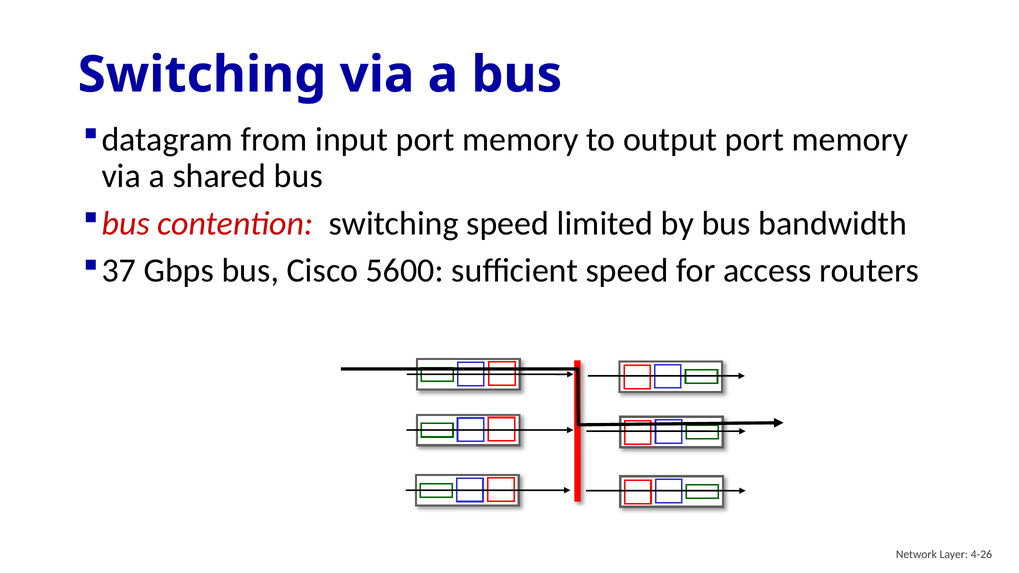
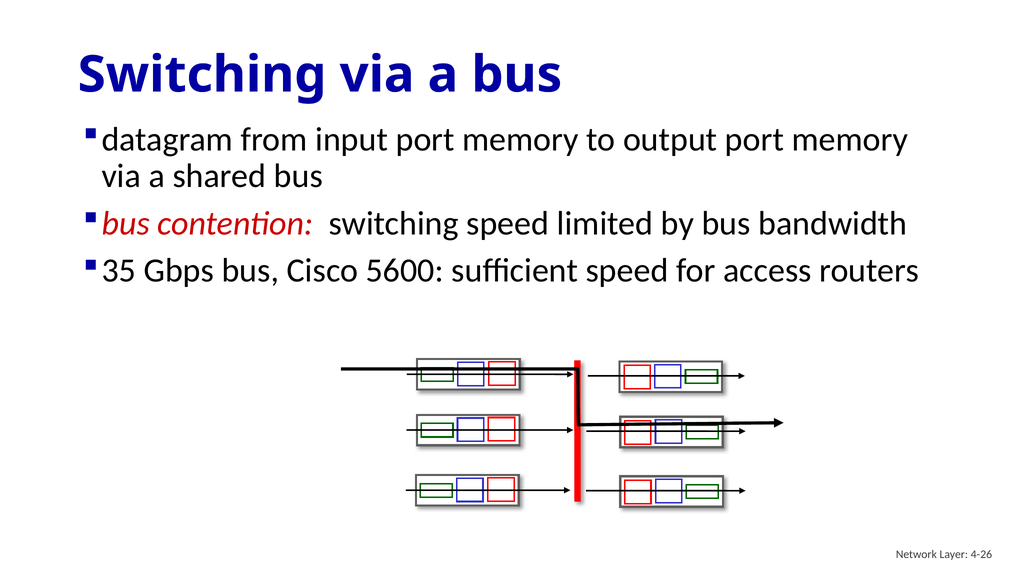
37: 37 -> 35 (119, 271)
